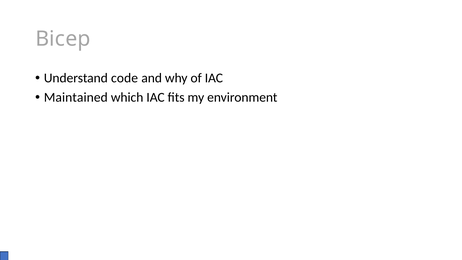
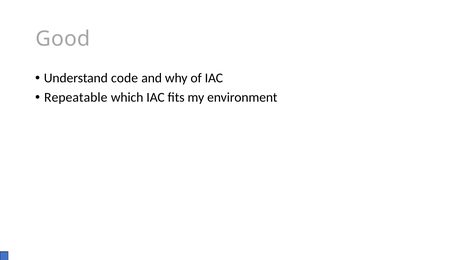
Bicep: Bicep -> Good (63, 39)
Maintained: Maintained -> Repeatable (76, 97)
